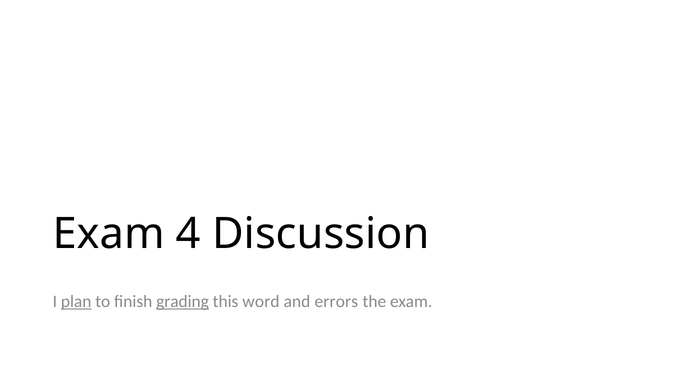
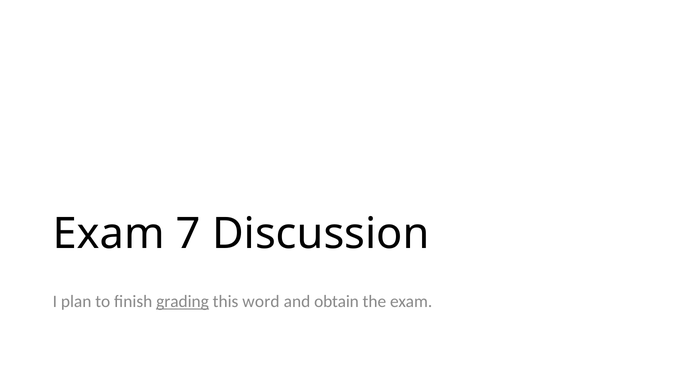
4: 4 -> 7 (188, 234)
plan underline: present -> none (76, 302)
errors: errors -> obtain (337, 302)
